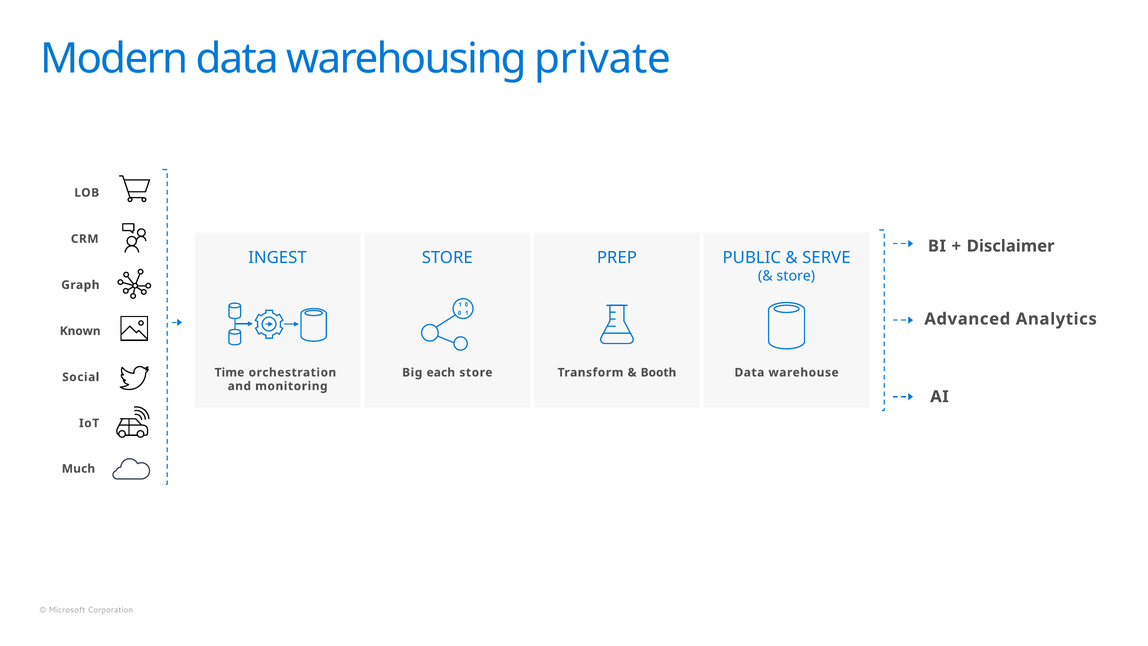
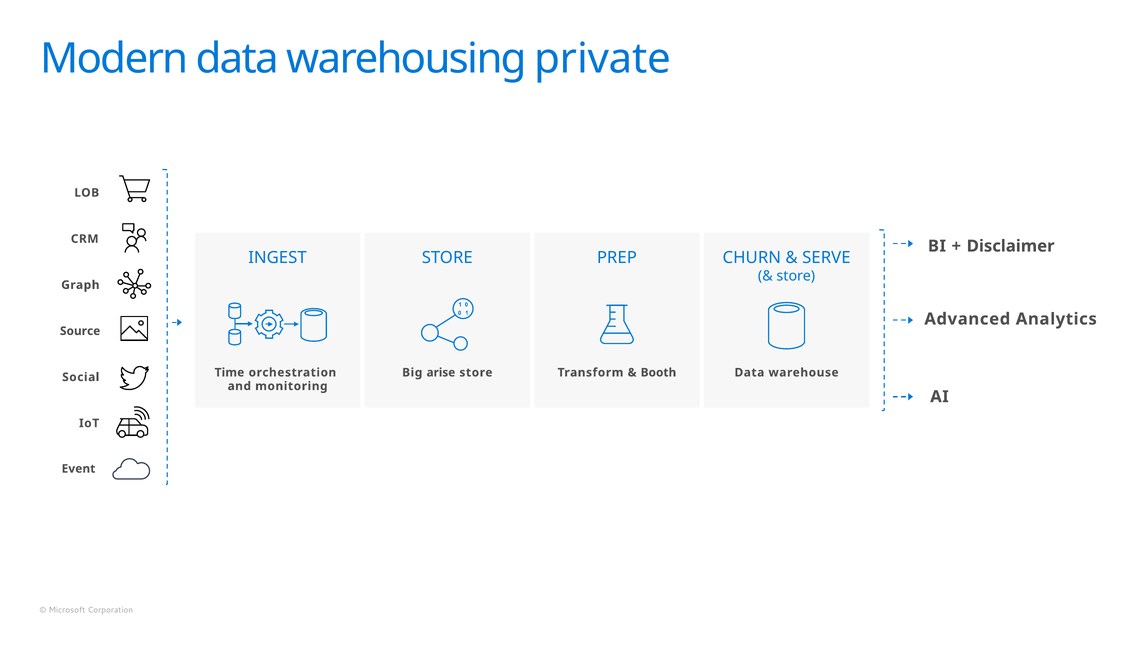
PUBLIC: PUBLIC -> CHURN (752, 258)
Known: Known -> Source (80, 331)
each: each -> arise (441, 372)
Much: Much -> Event (78, 469)
